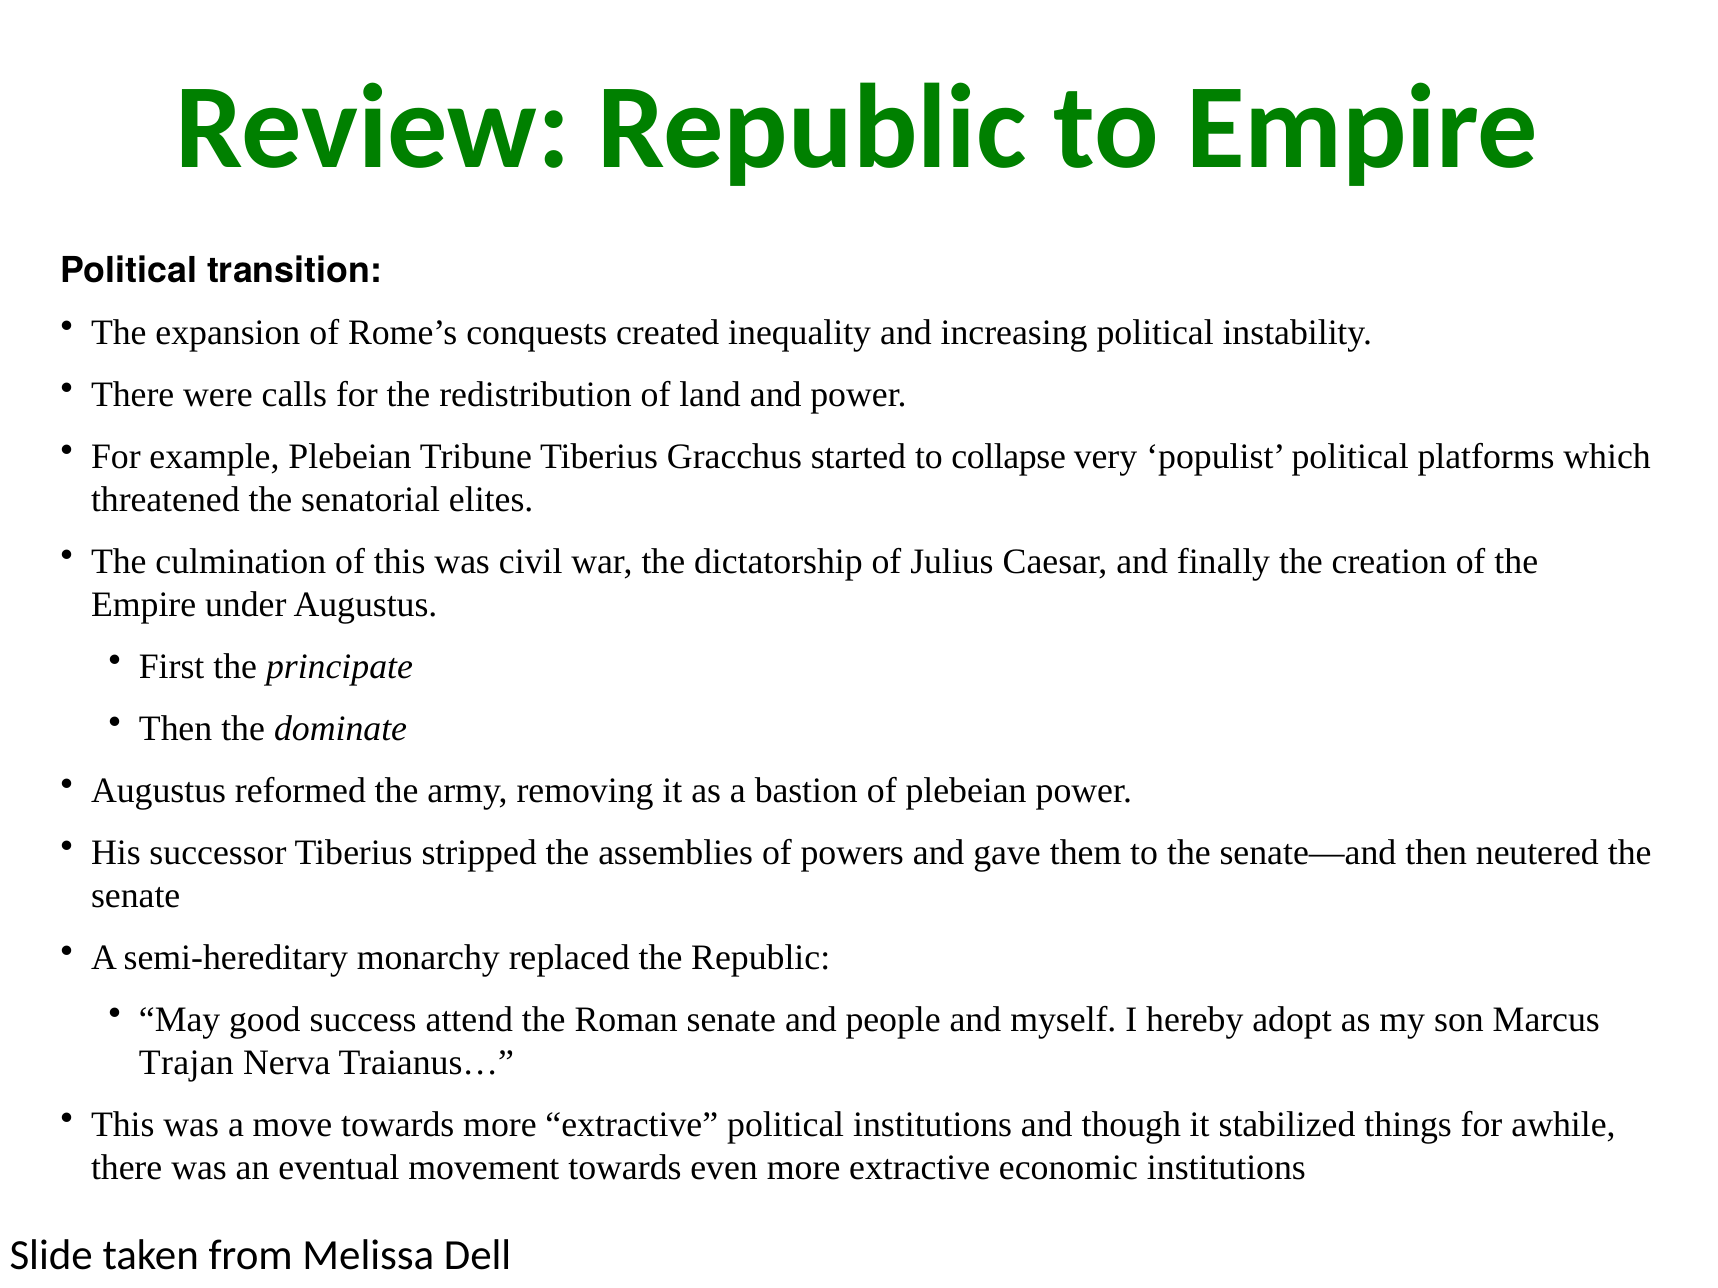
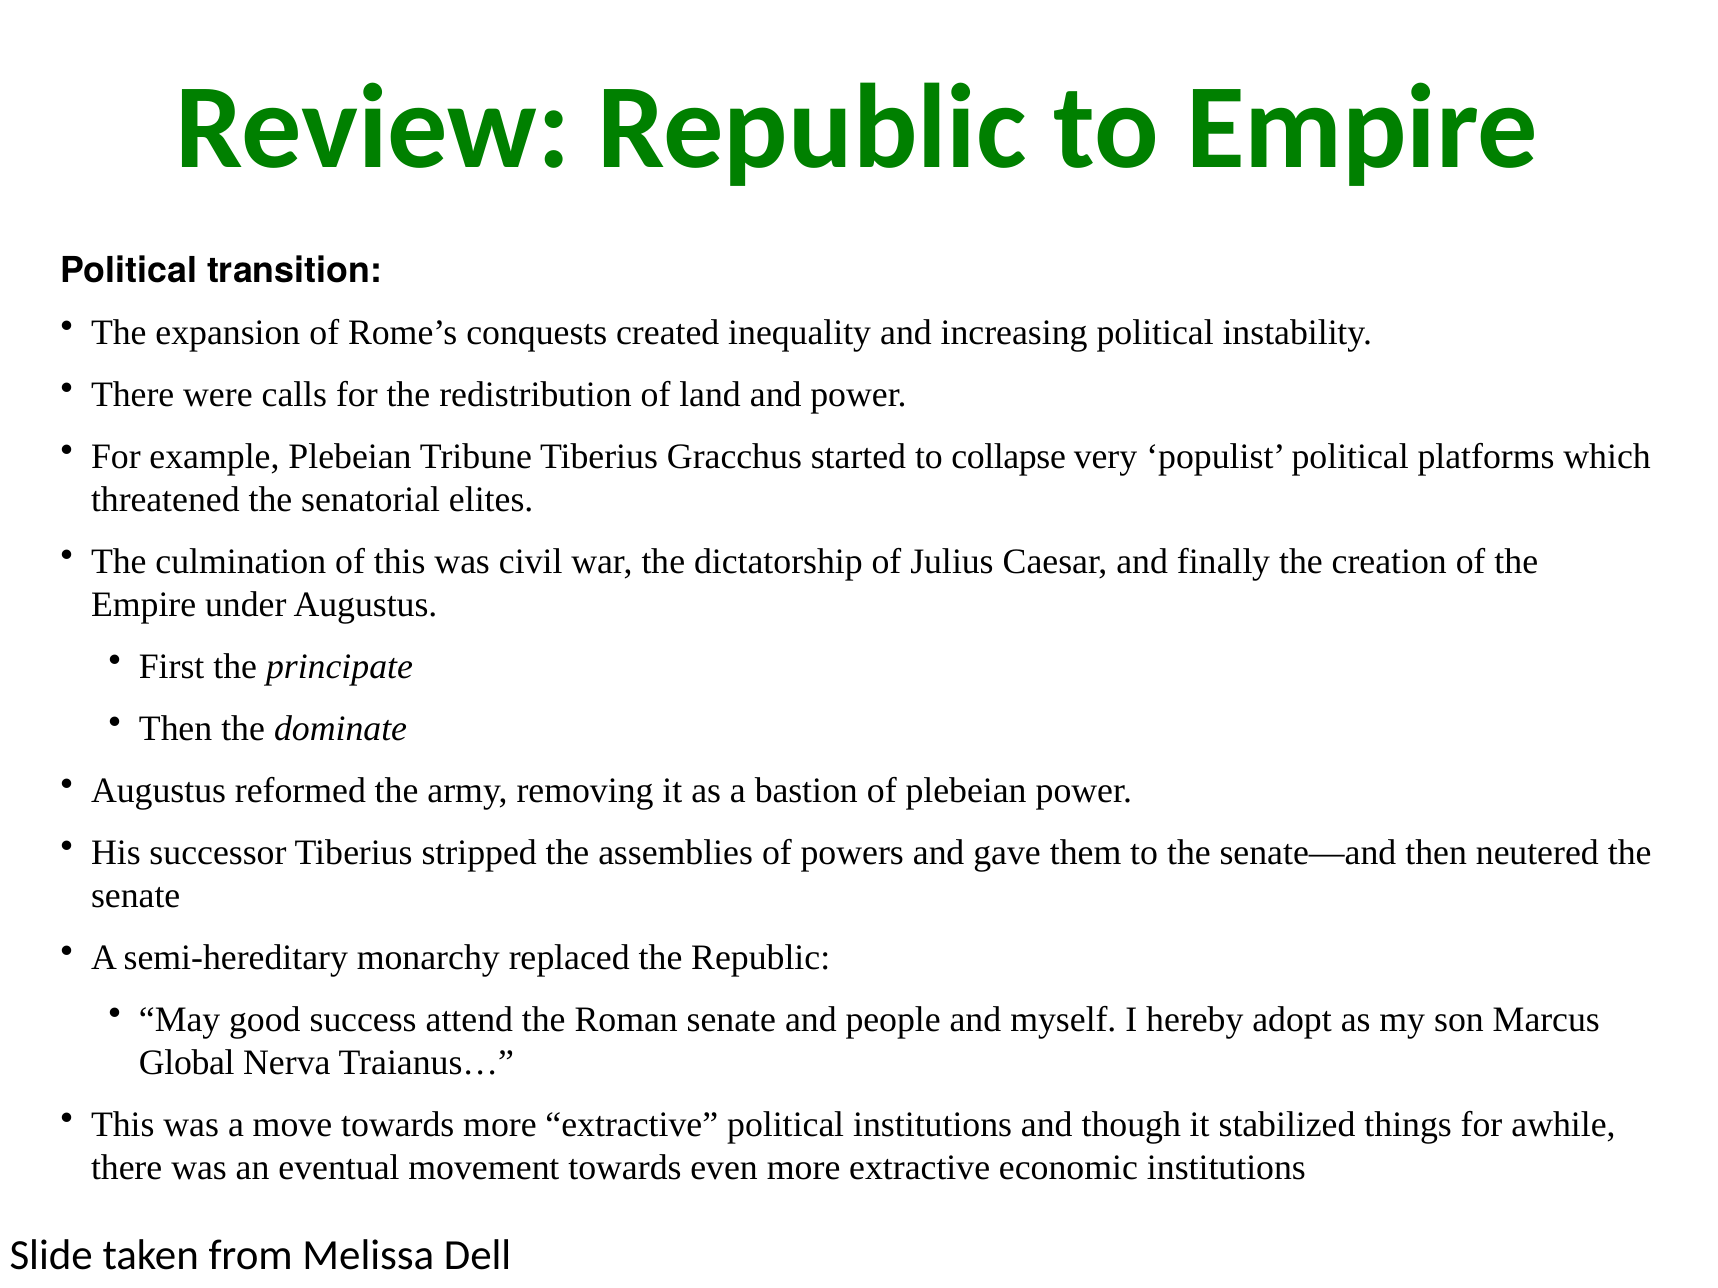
Trajan: Trajan -> Global (187, 1063)
